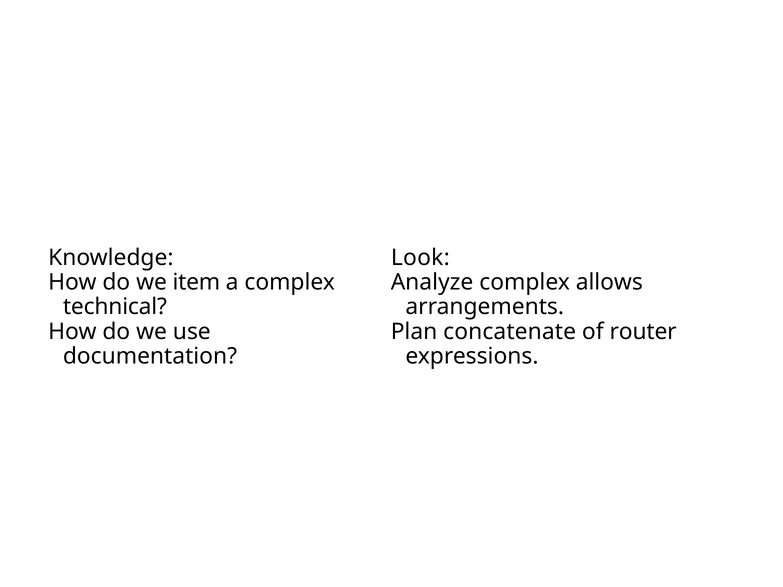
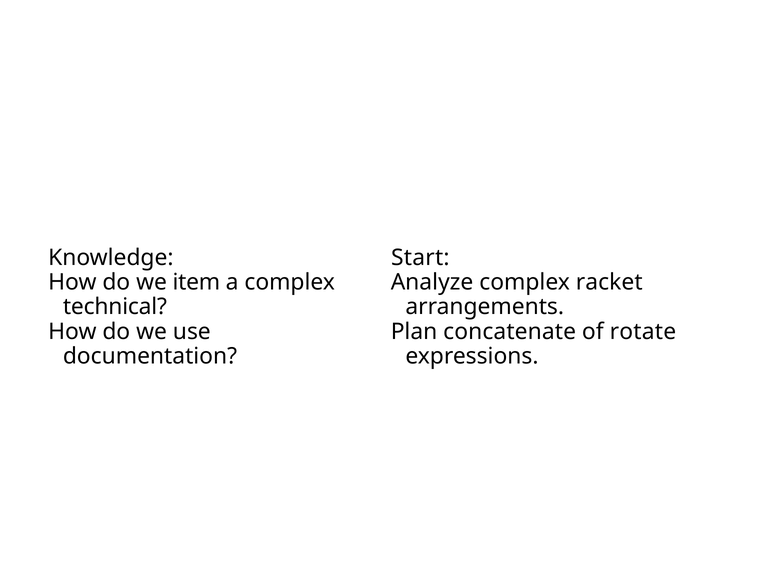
Look: Look -> Start (420, 258)
allows: allows -> racket (609, 282)
router: router -> rotate (643, 332)
